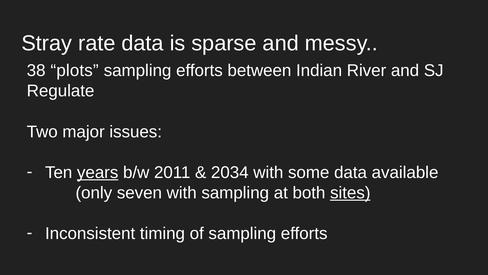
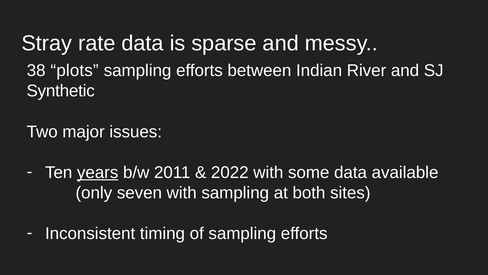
Regulate: Regulate -> Synthetic (61, 91)
2034: 2034 -> 2022 (230, 172)
sites underline: present -> none (350, 193)
